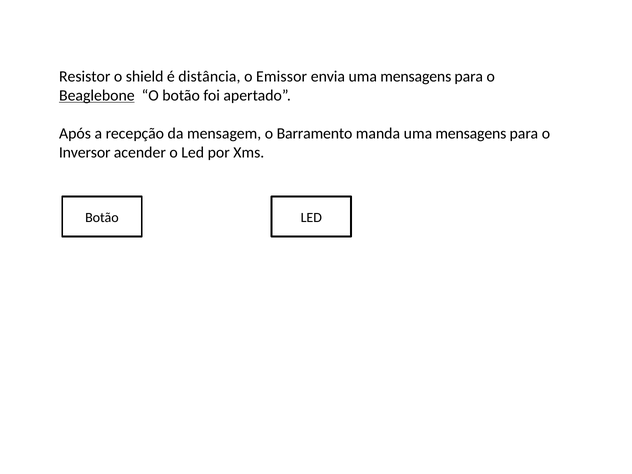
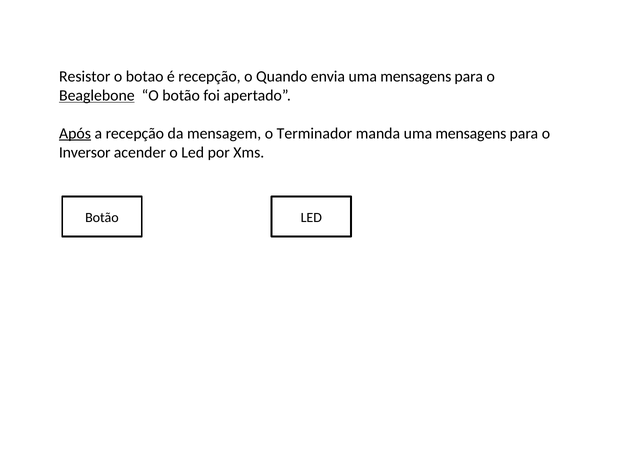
shield: shield -> botao (145, 76)
é distância: distância -> recepção (210, 76)
Emissor: Emissor -> Quando (282, 76)
Após underline: none -> present (75, 133)
Barramento: Barramento -> Terminador (314, 133)
